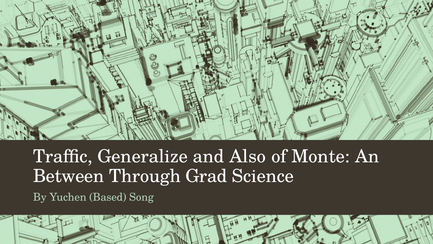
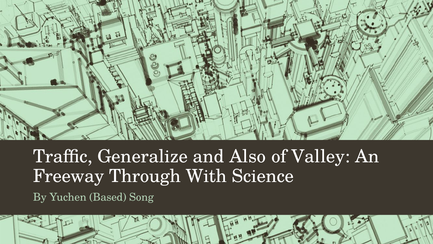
Monte: Monte -> Valley (321, 156)
Between: Between -> Freeway (69, 176)
Grad: Grad -> With (206, 176)
